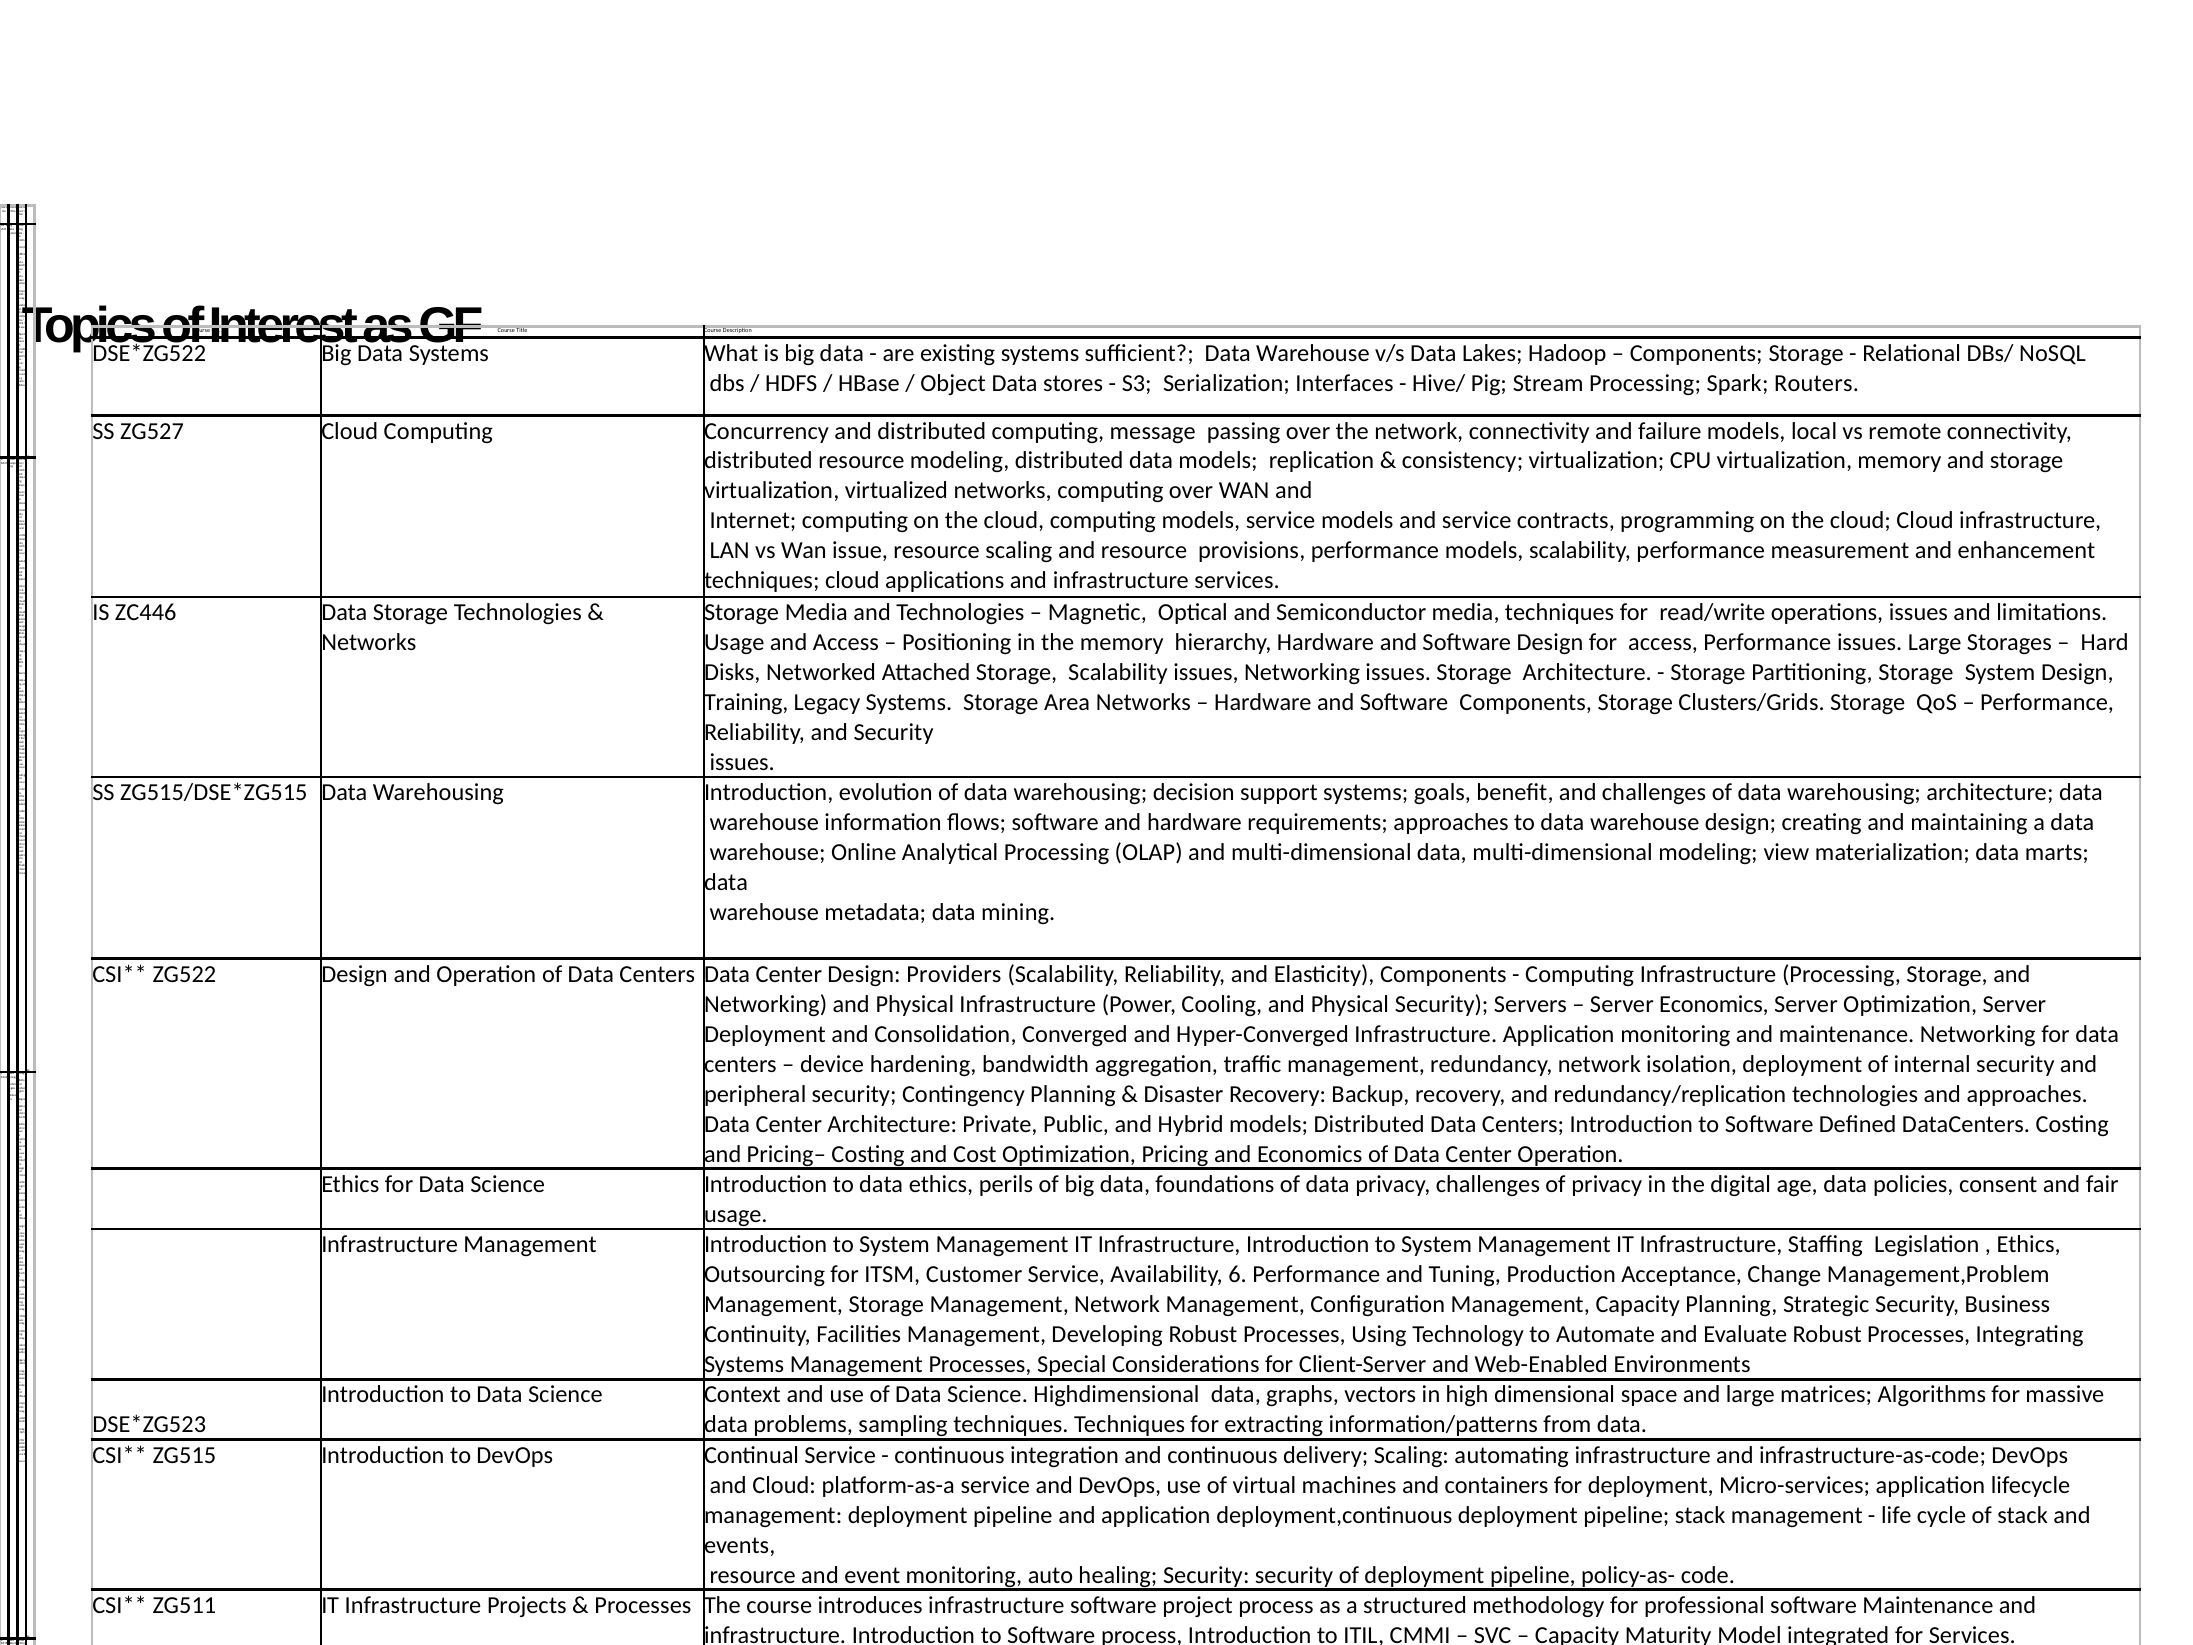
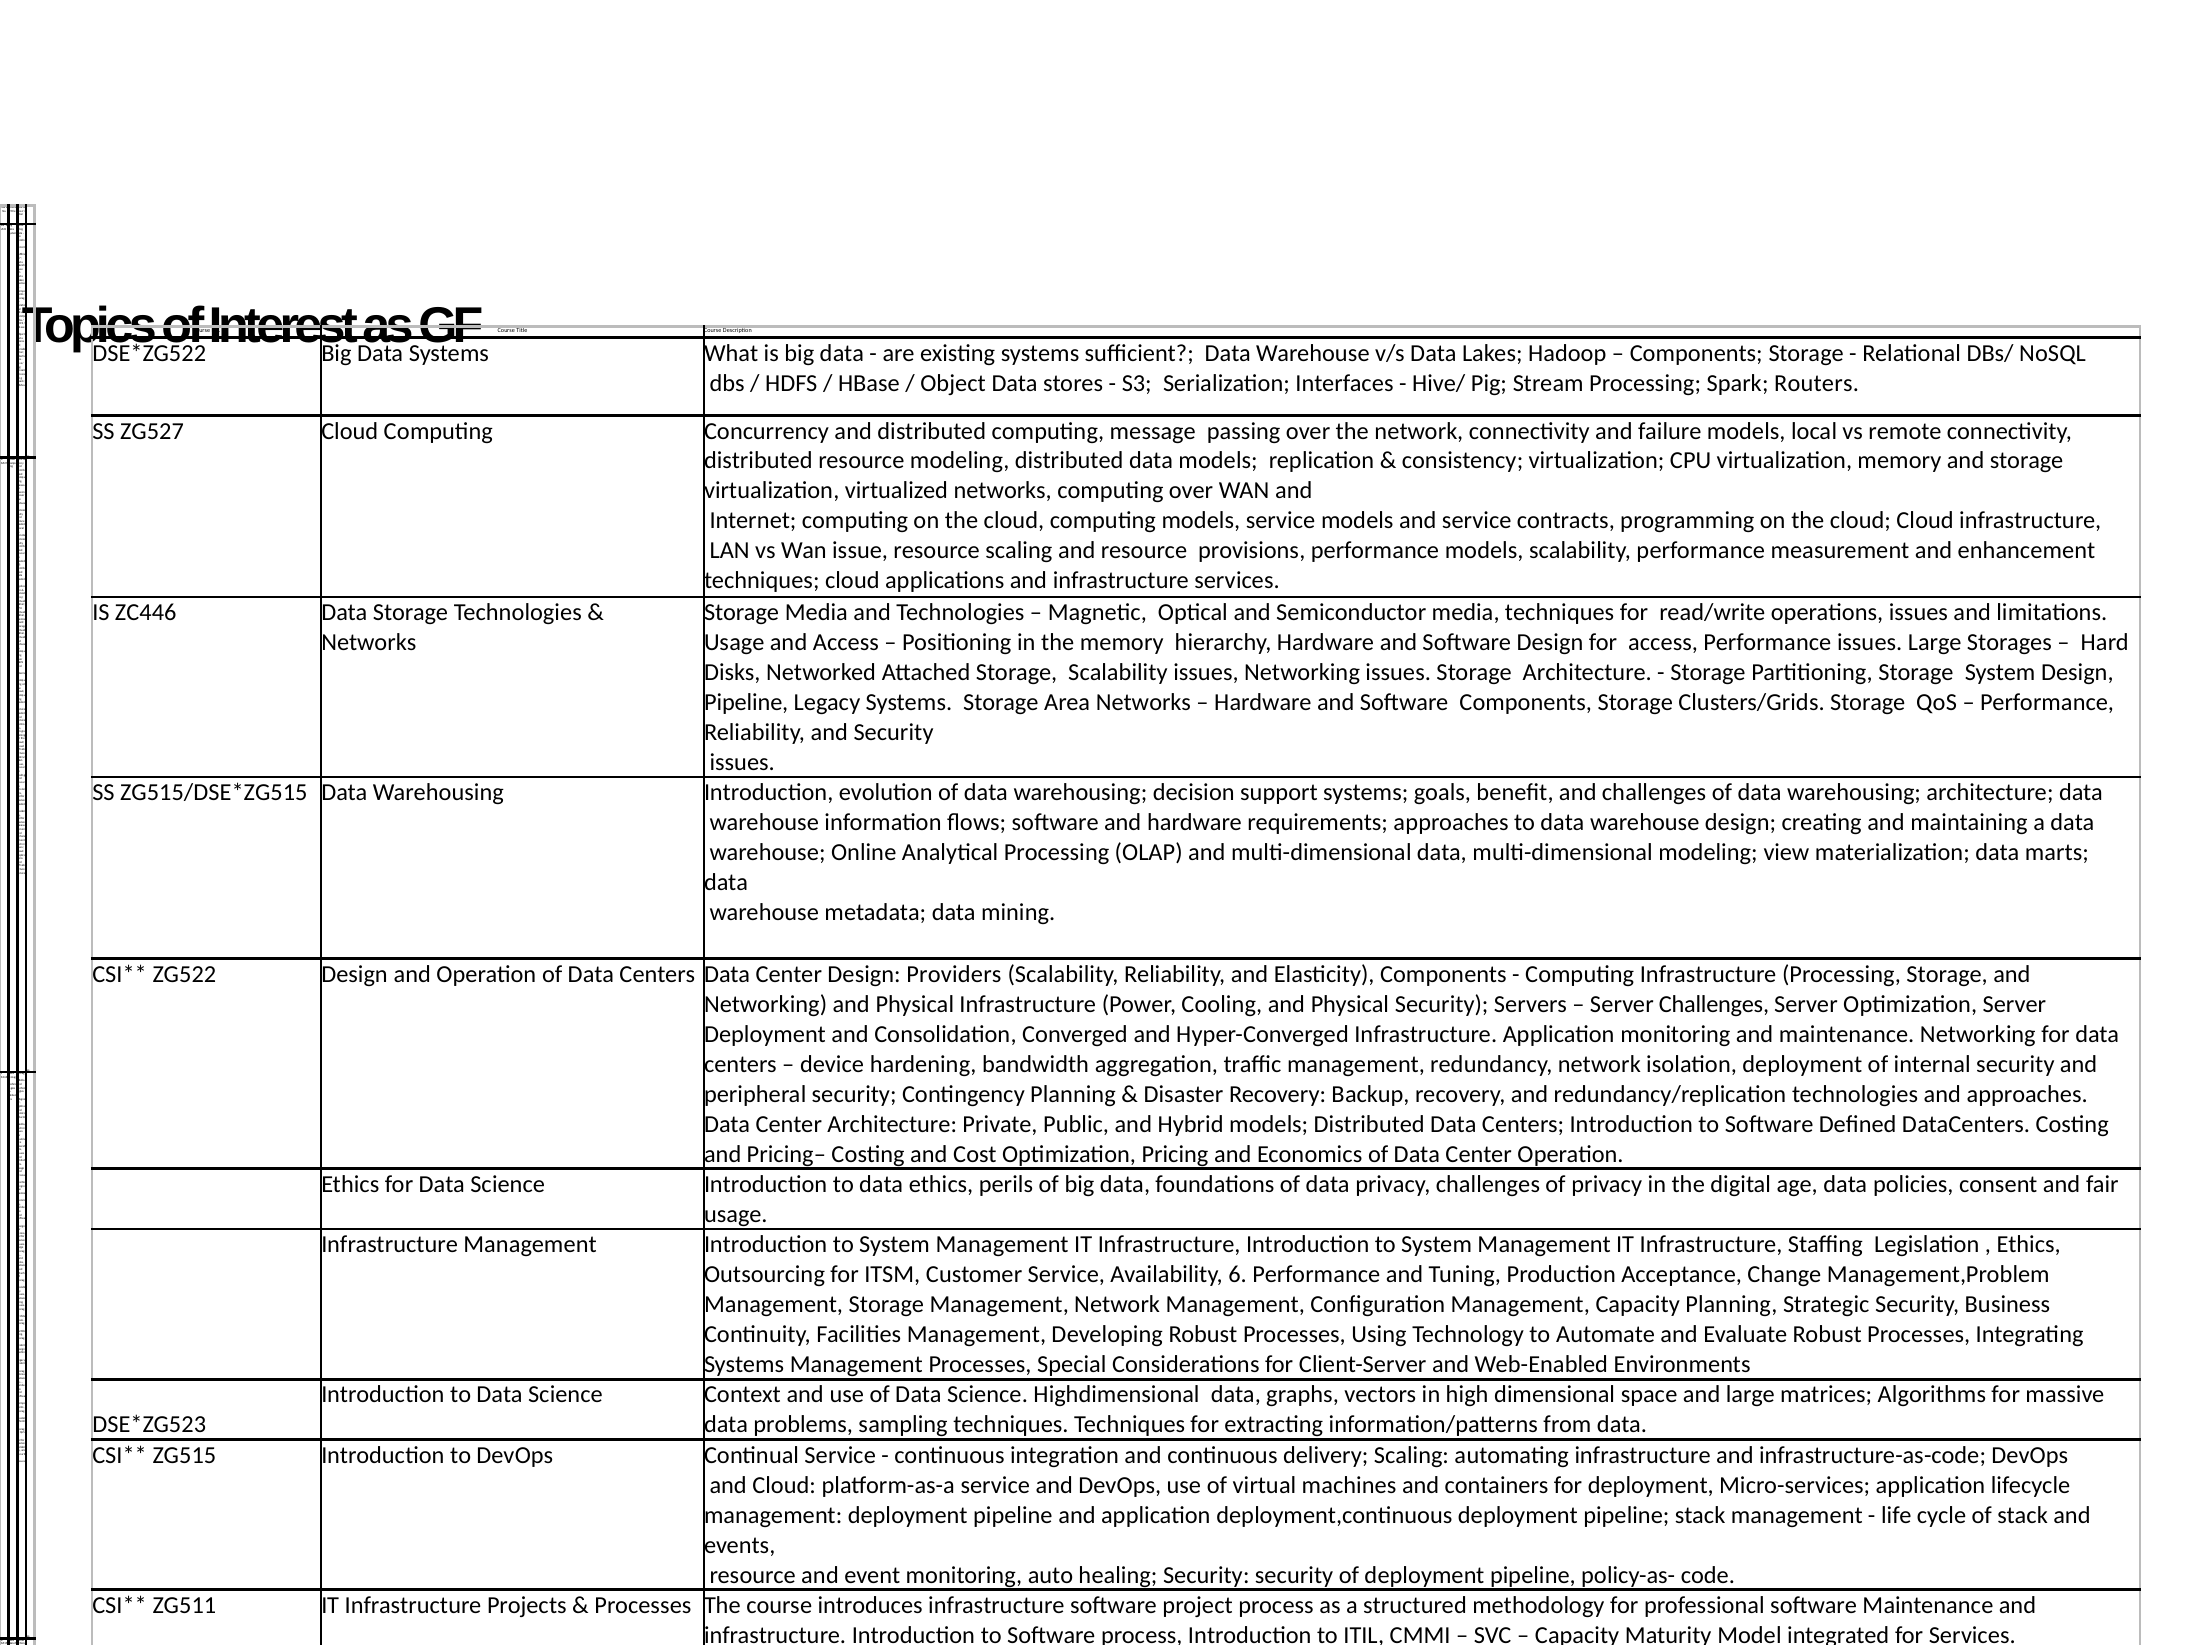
Training: Training -> Pipeline (746, 702)
Server Economics: Economics -> Challenges (1714, 1004)
